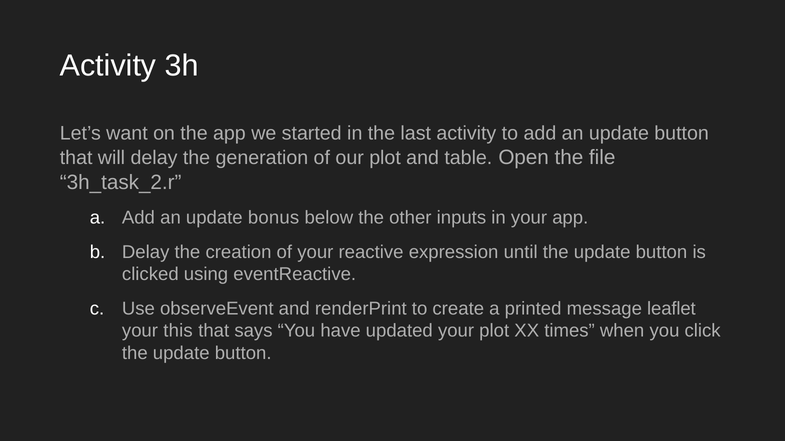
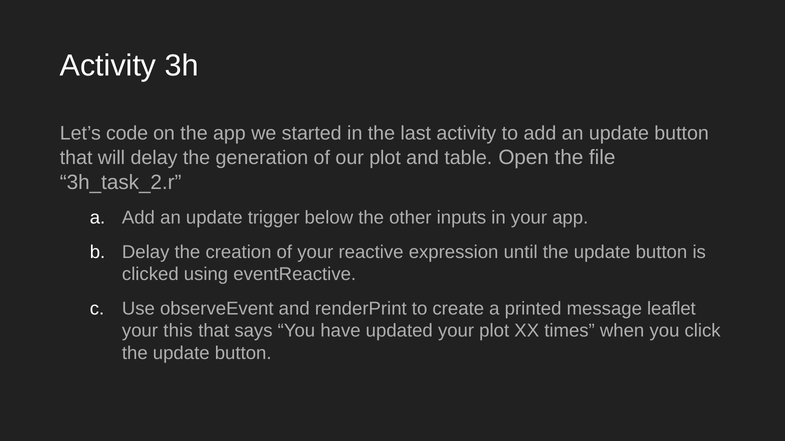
want: want -> code (127, 134)
bonus: bonus -> trigger (274, 218)
